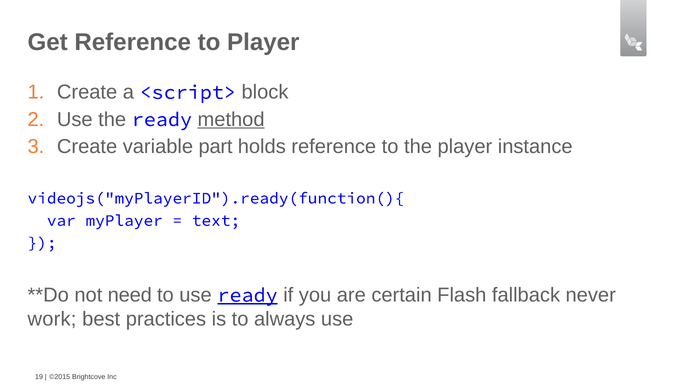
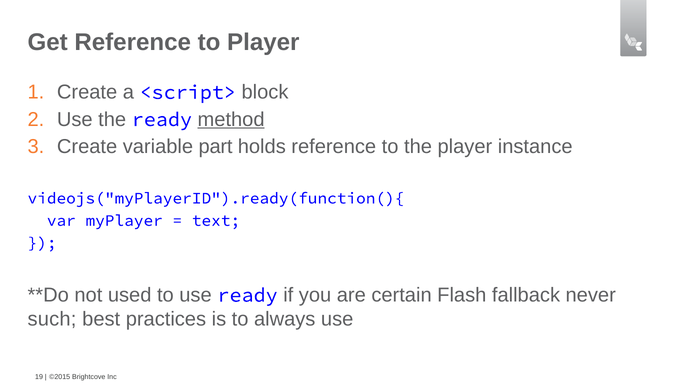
need: need -> used (130, 295)
ready underline: present -> none (248, 295)
work: work -> such (52, 319)
